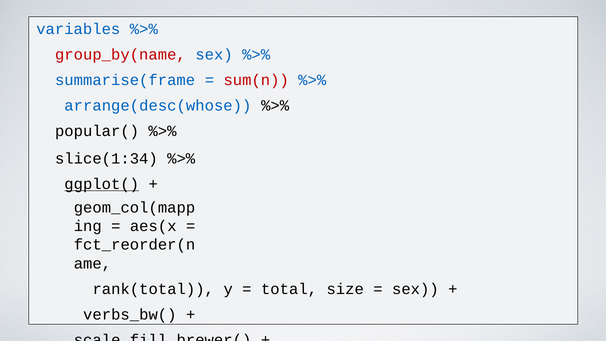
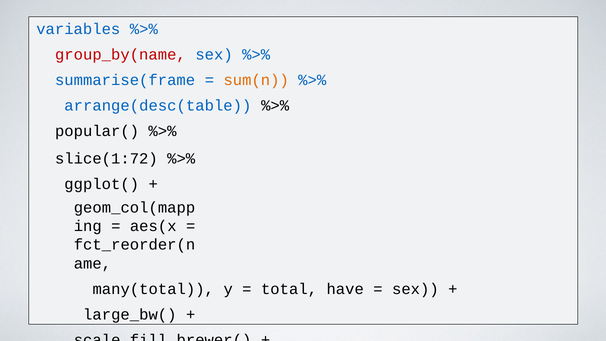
sum(n colour: red -> orange (256, 80)
arrange(desc(whose: arrange(desc(whose -> arrange(desc(table (158, 106)
slice(1:34: slice(1:34 -> slice(1:72 (106, 158)
ggplot( underline: present -> none (102, 184)
rank(total: rank(total -> many(total (153, 289)
size: size -> have (345, 289)
verbs_bw(: verbs_bw( -> large_bw( (130, 314)
